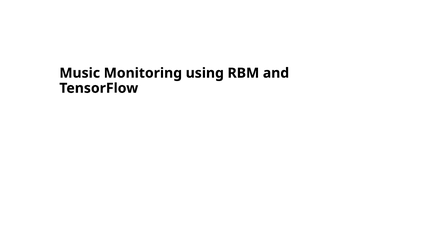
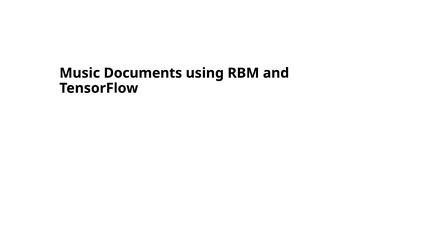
Monitoring: Monitoring -> Documents (143, 73)
